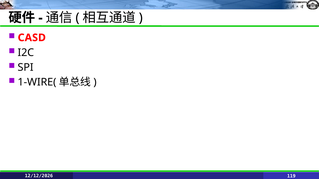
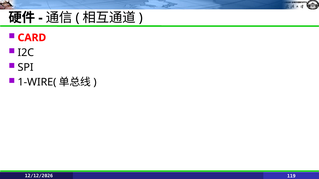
CASD: CASD -> CARD (32, 38)
